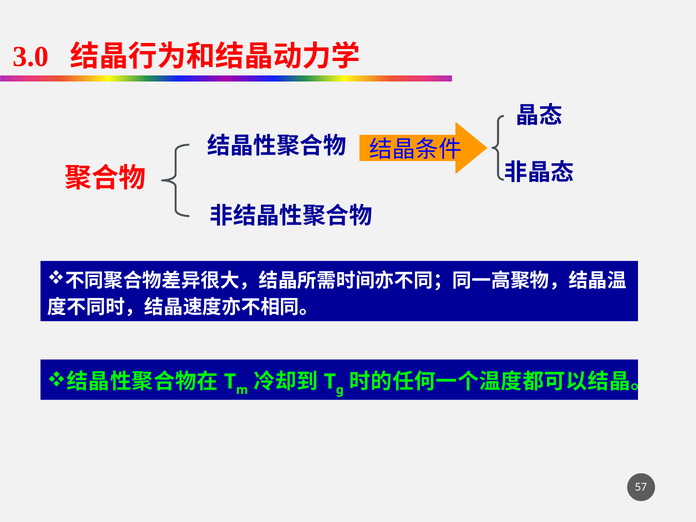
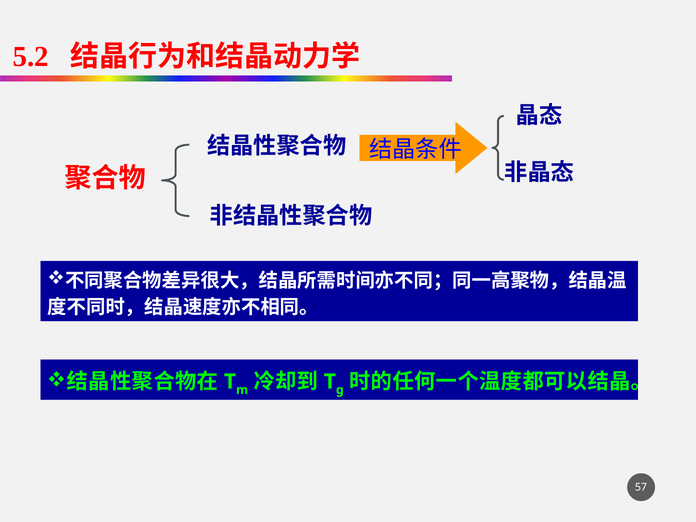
3.0: 3.0 -> 5.2 (31, 56)
